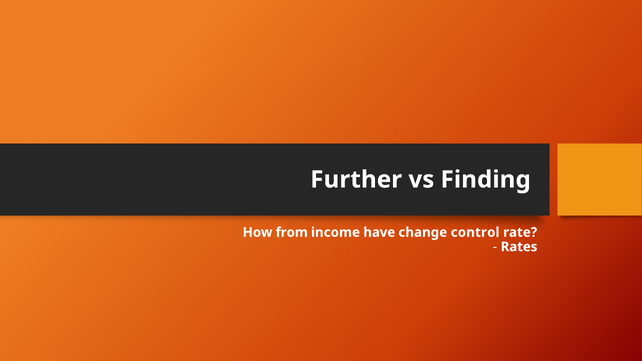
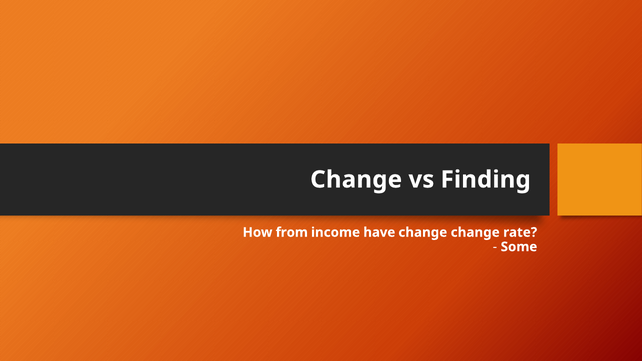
Further: Further -> Change (356, 180)
change control: control -> change (475, 232)
Rates: Rates -> Some (519, 247)
